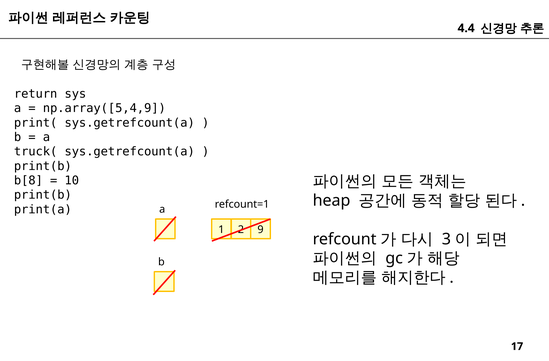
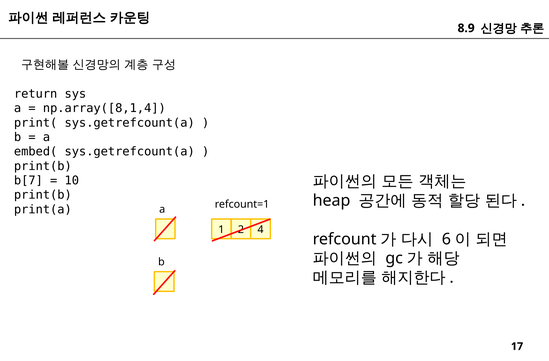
4.4: 4.4 -> 8.9 (466, 28)
np.array([5,4,9: np.array([5,4,9 -> np.array([8,1,4 (104, 108)
truck(: truck( -> embed( (36, 151)
b[8: b[8 -> b[7 (28, 180)
9: 9 -> 4 (261, 229)
3: 3 -> 6 (446, 239)
